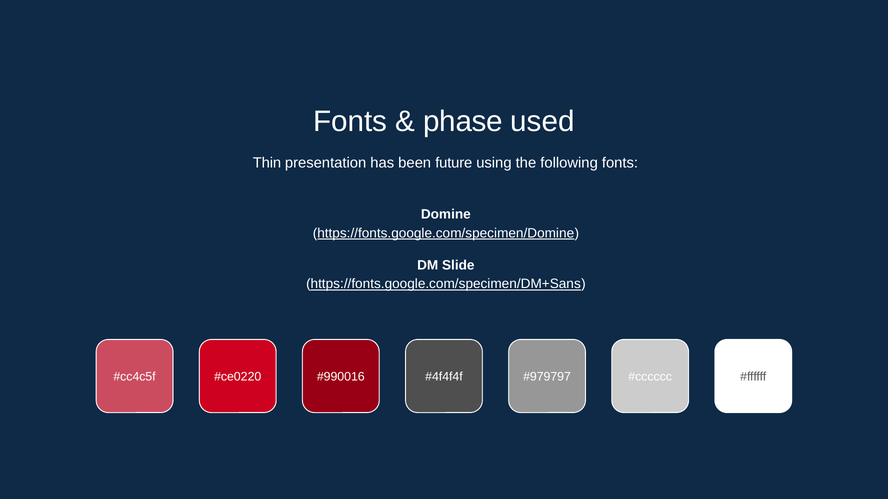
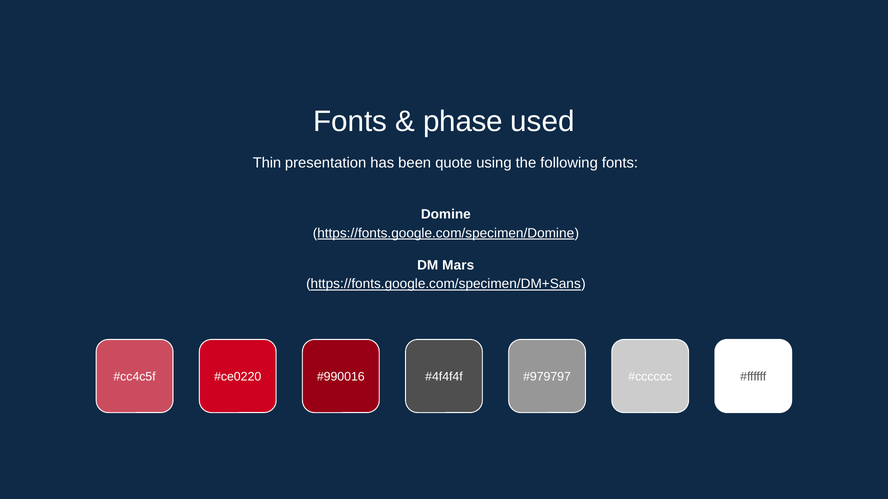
future: future -> quote (454, 163)
Slide: Slide -> Mars (458, 266)
